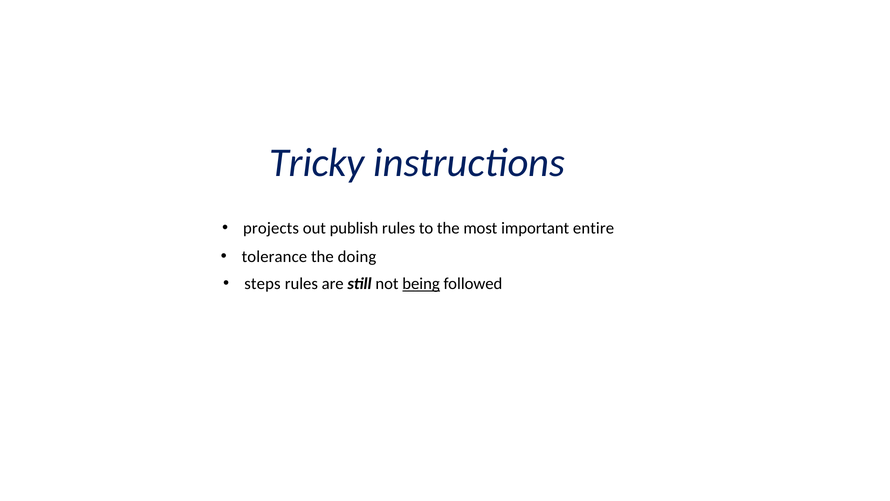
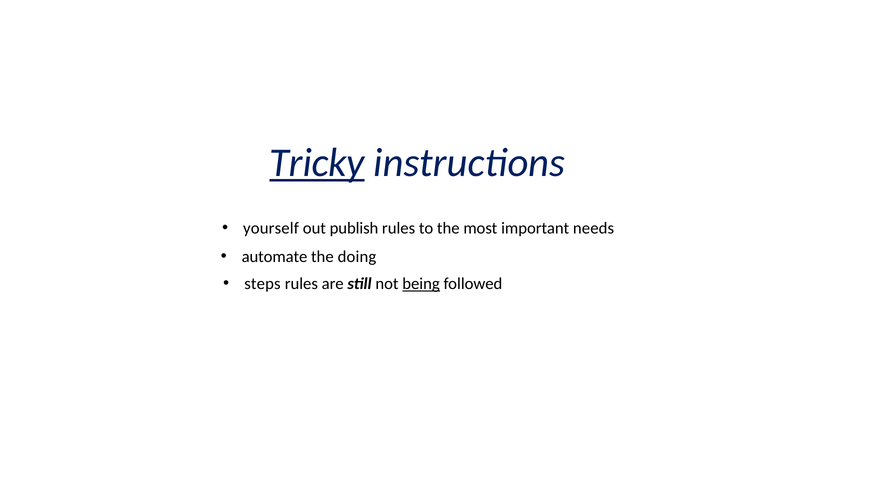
Tricky underline: none -> present (317, 163)
projects: projects -> yourself (271, 228)
entire: entire -> needs (594, 228)
tolerance: tolerance -> automate (274, 257)
